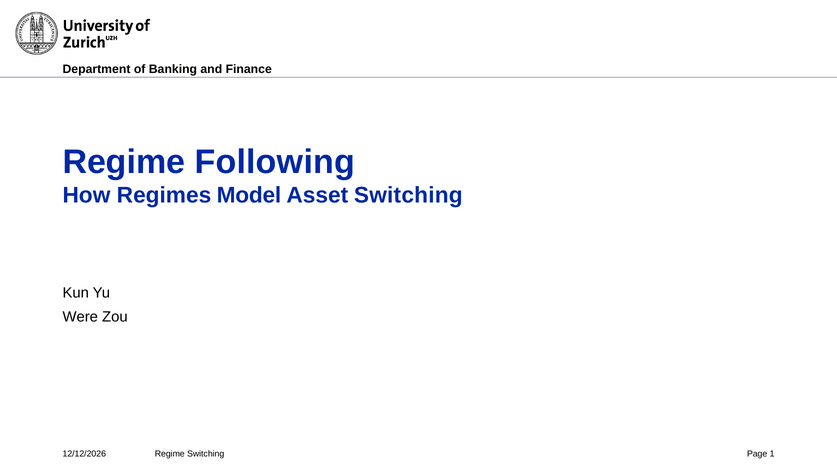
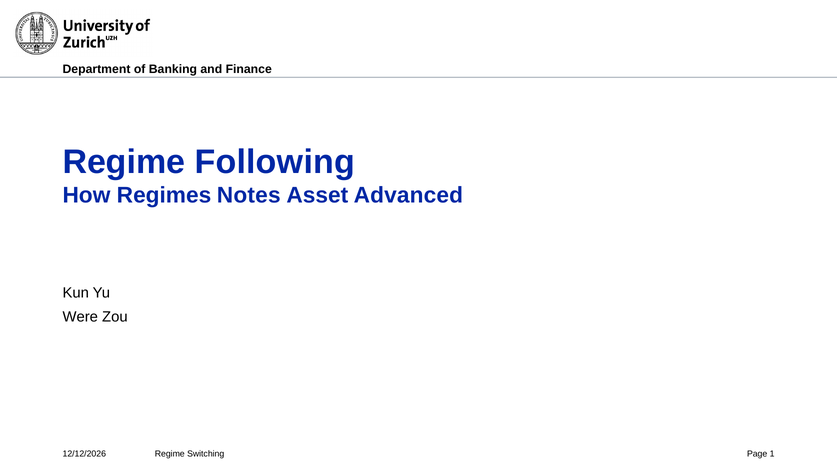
Model: Model -> Notes (249, 195)
Asset Switching: Switching -> Advanced (408, 195)
